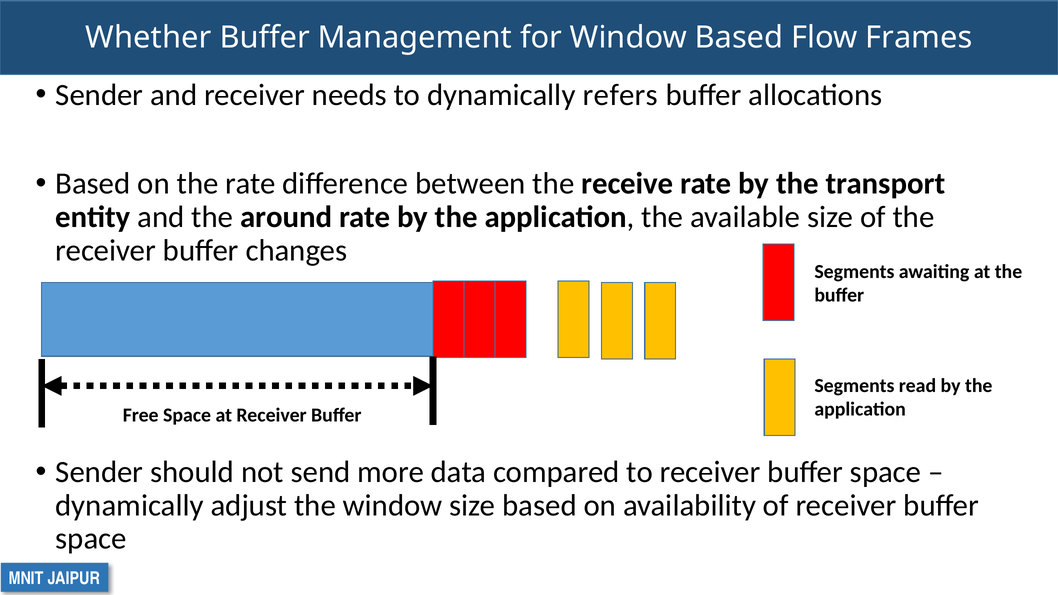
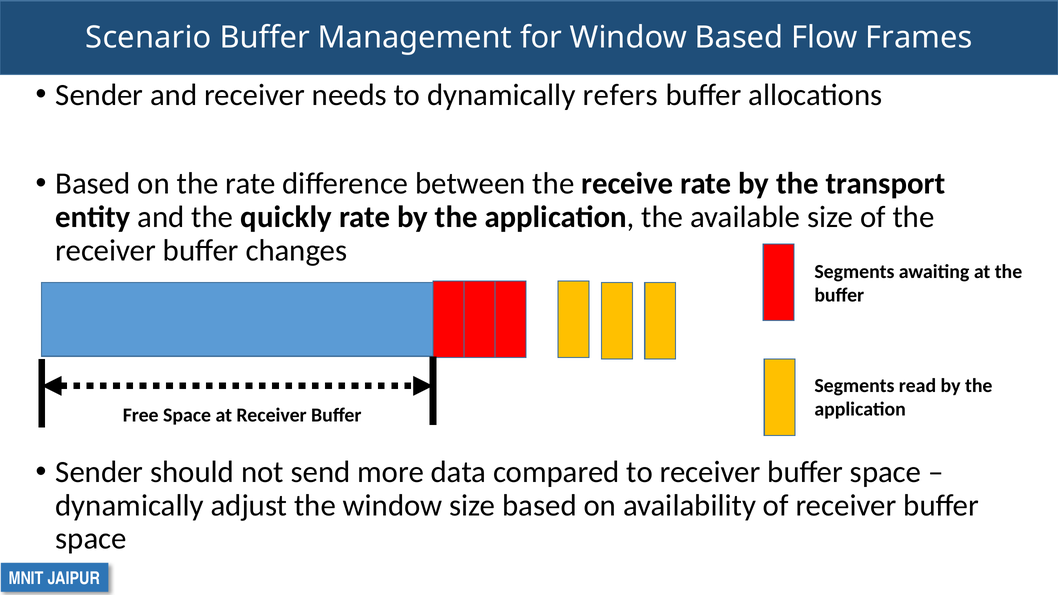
Whether: Whether -> Scenario (148, 37)
around: around -> quickly (286, 217)
